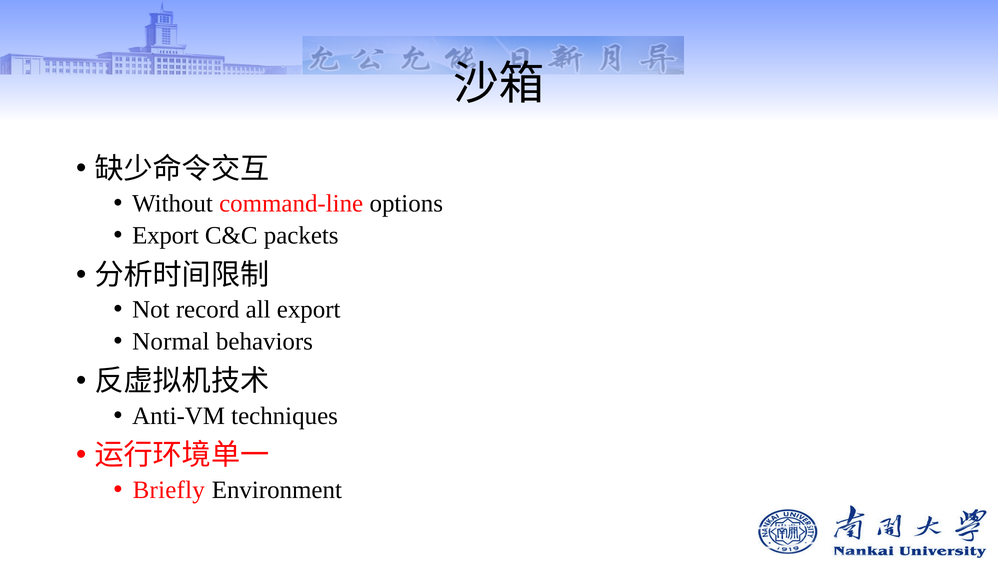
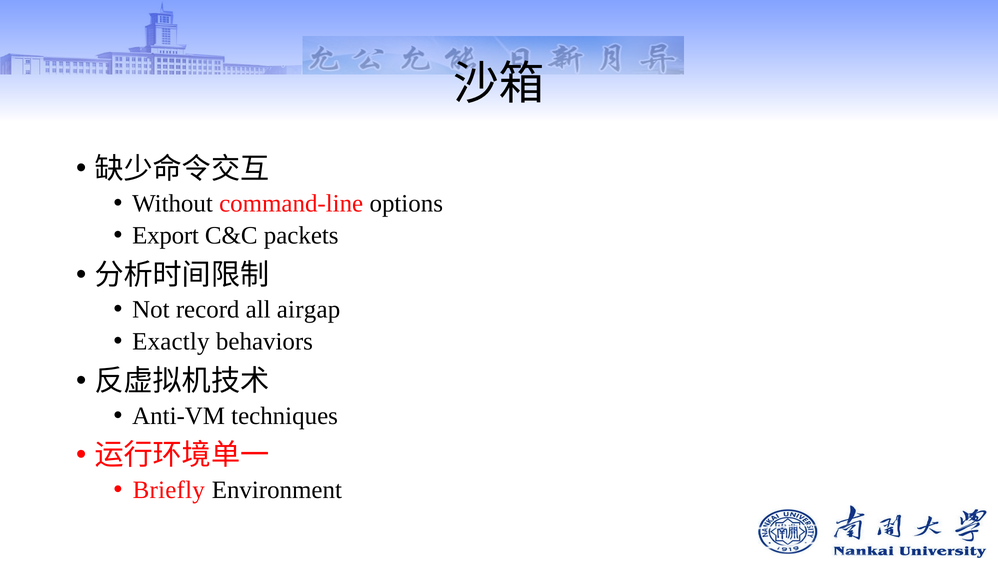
all export: export -> airgap (309, 309)
Normal: Normal -> Exactly (171, 341)
